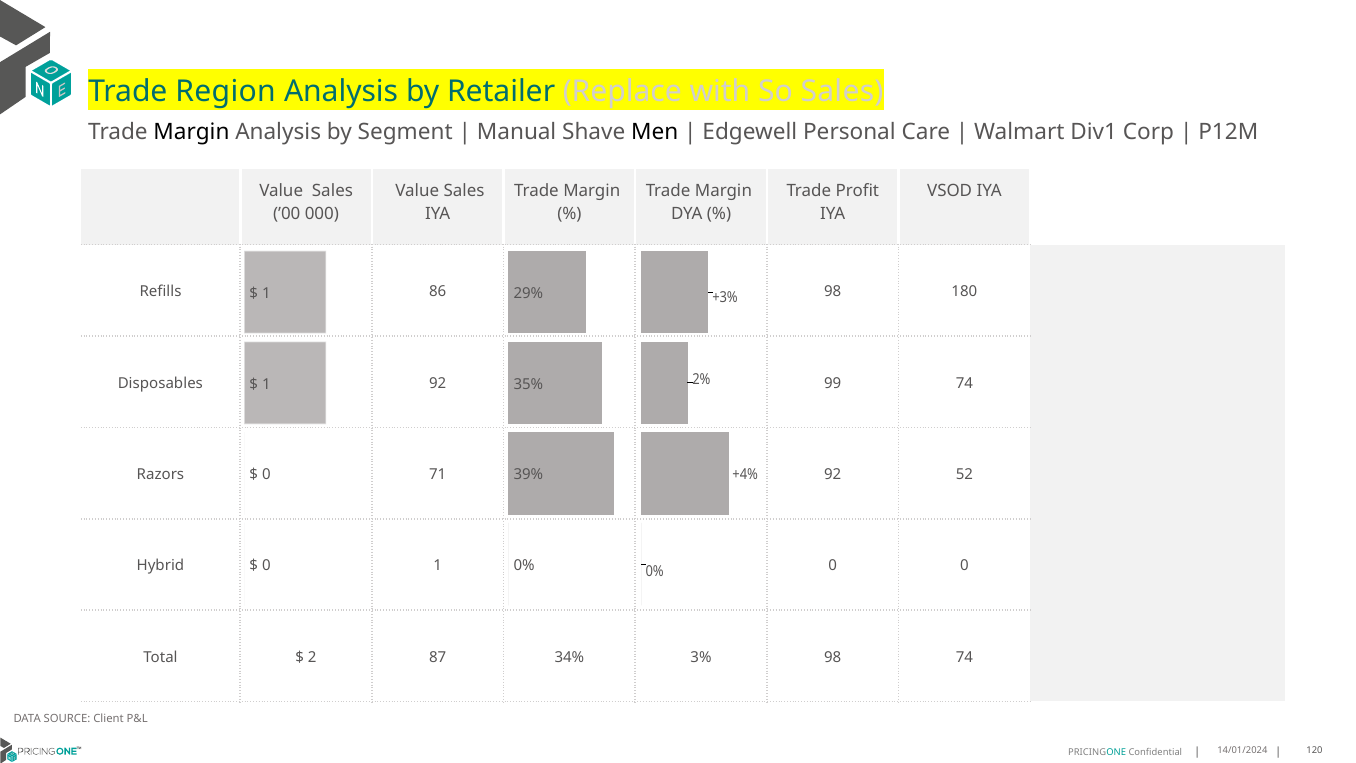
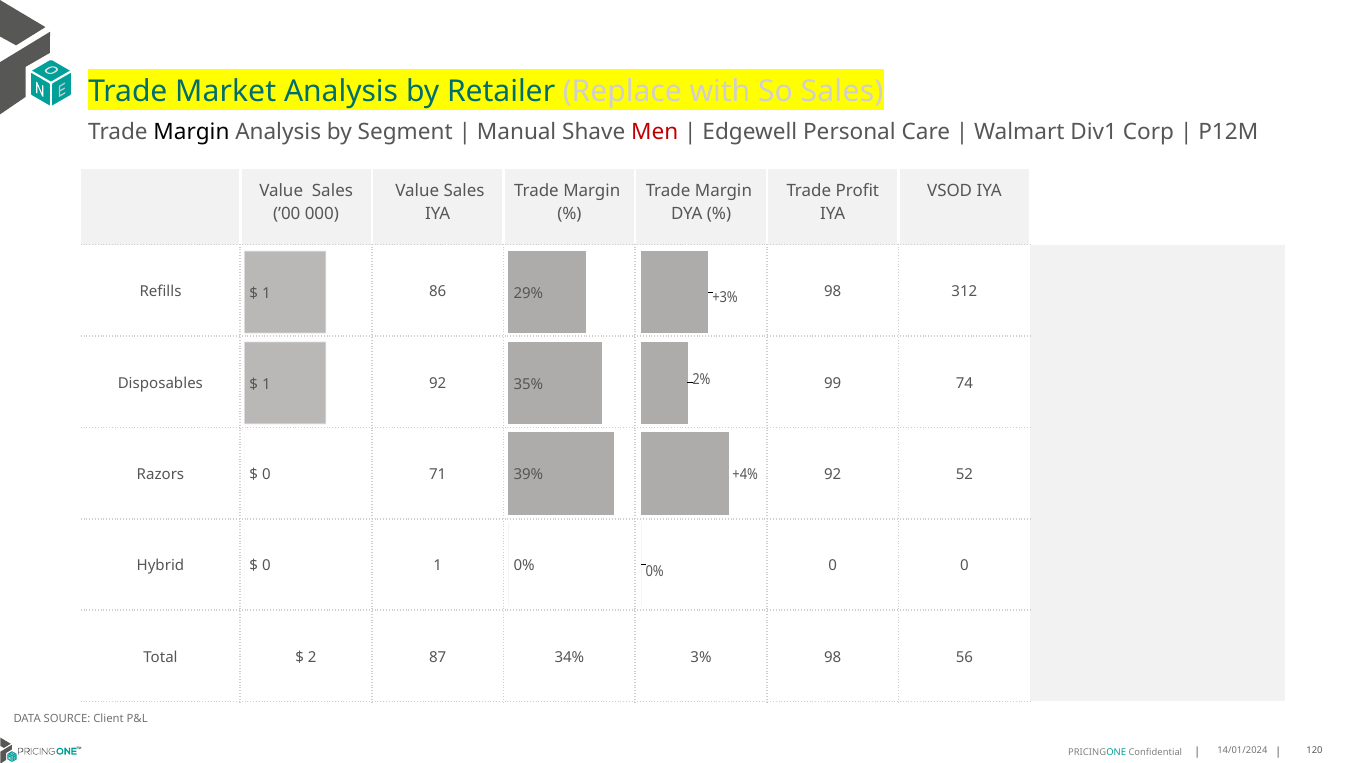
Region: Region -> Market (226, 91)
Men colour: black -> red (655, 132)
180: 180 -> 312 (964, 292)
98 74: 74 -> 56 (964, 657)
